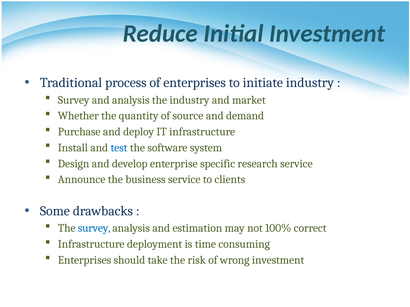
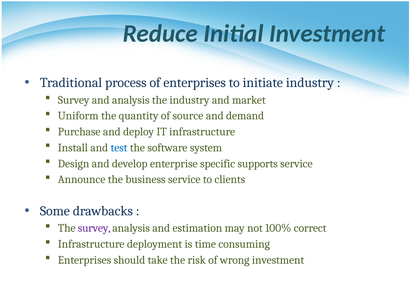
Whether: Whether -> Uniform (78, 116)
research: research -> supports (258, 164)
survey colour: blue -> purple (94, 229)
